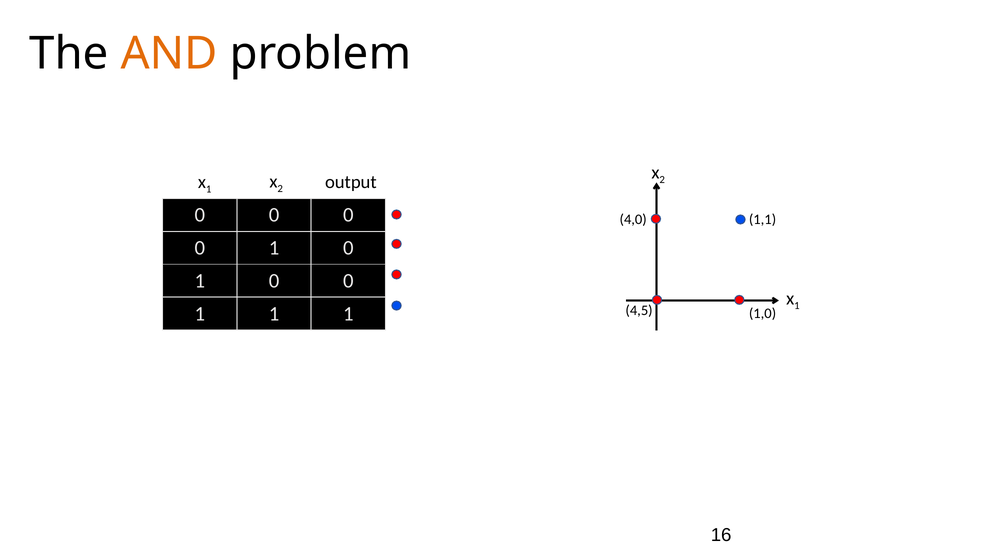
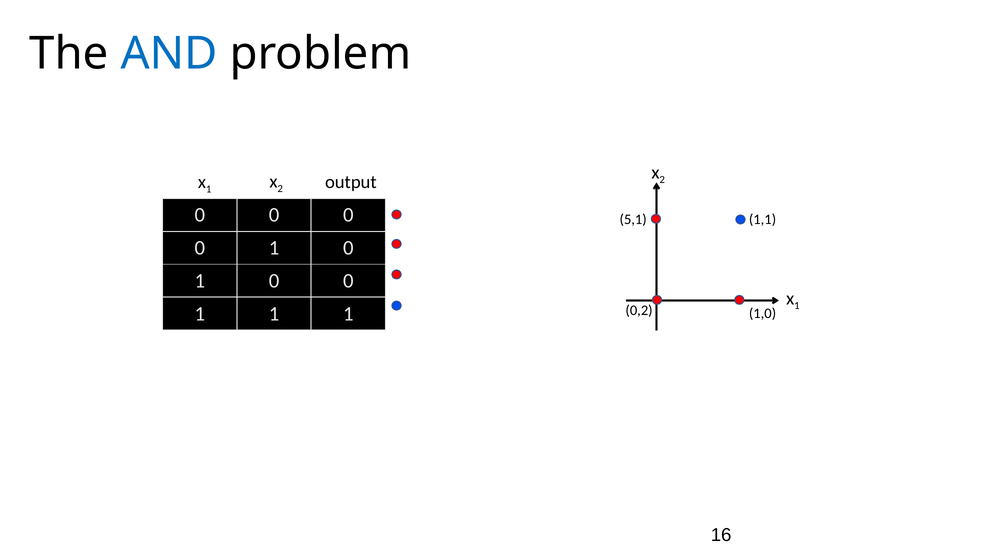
AND colour: orange -> blue (169, 54)
4,0: 4,0 -> 5,1 (633, 219)
4,5: 4,5 -> 0,2 (639, 311)
